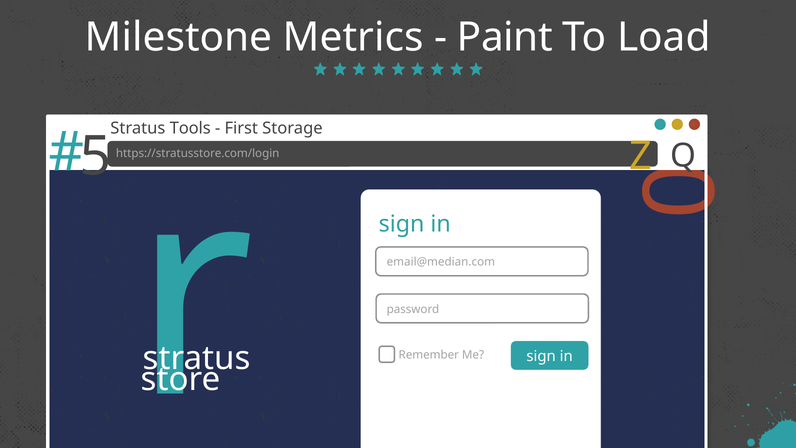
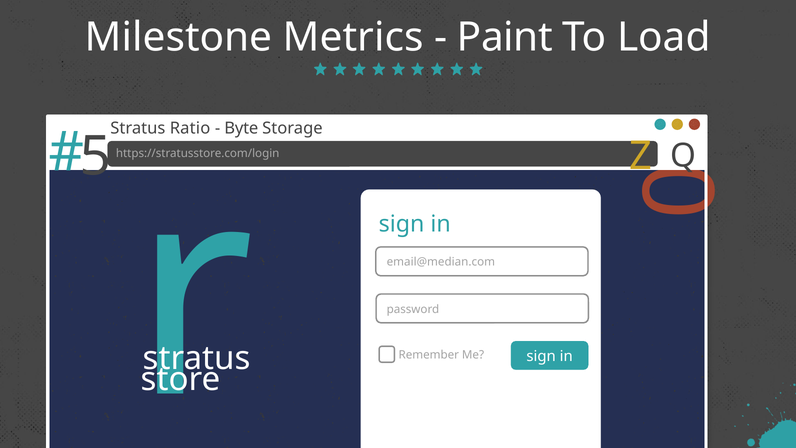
Tools: Tools -> Ratio (190, 128)
First: First -> Byte (241, 128)
